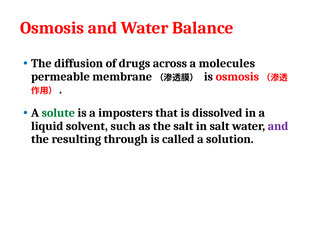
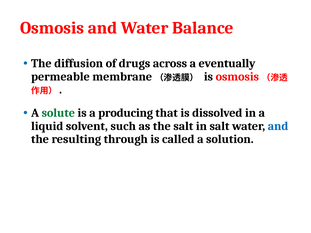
molecules: molecules -> eventually (227, 64)
imposters: imposters -> producing (126, 113)
and colour: purple -> blue (278, 126)
